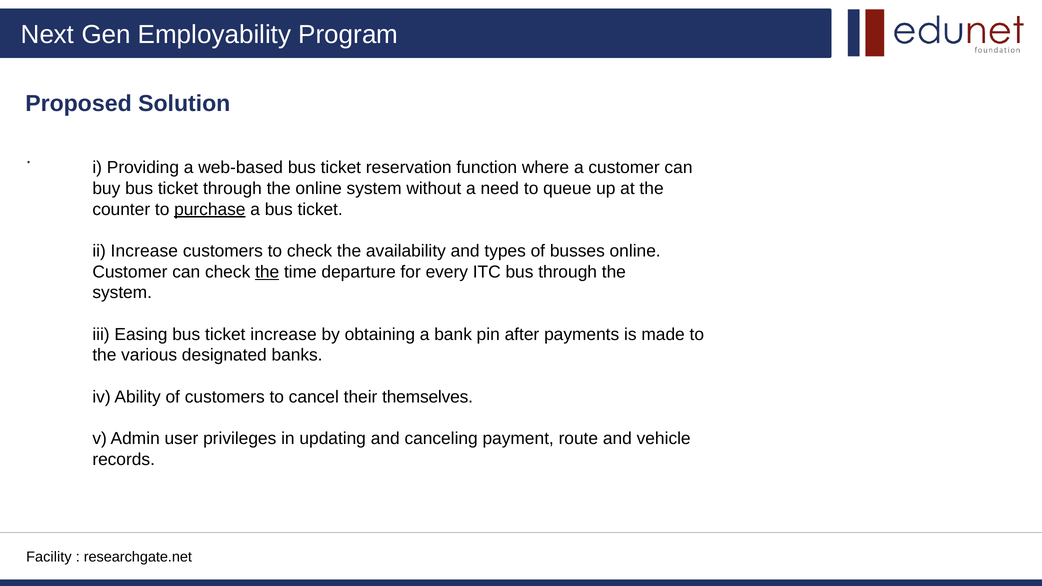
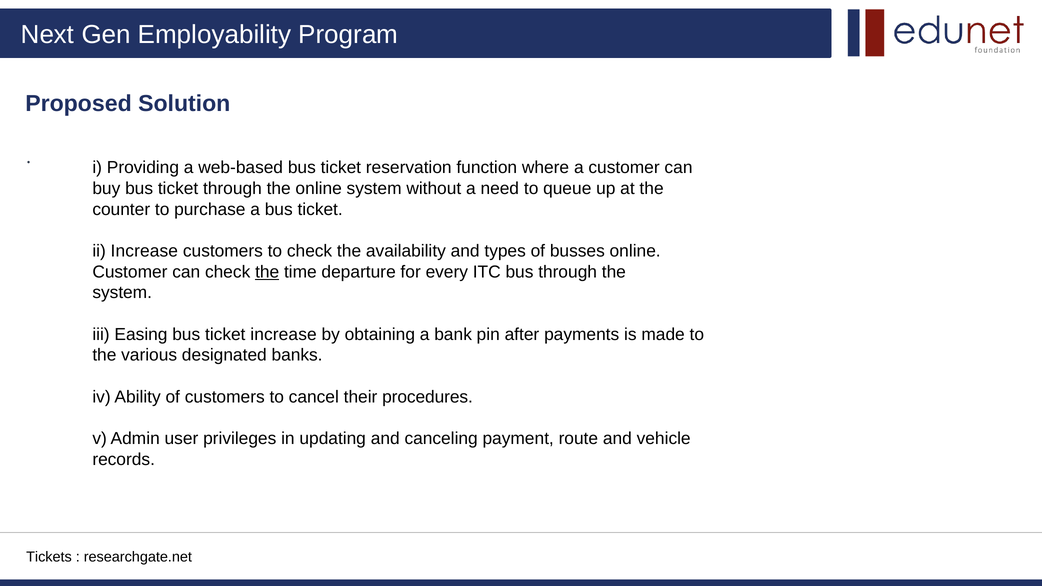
purchase underline: present -> none (210, 209)
themselves: themselves -> procedures (428, 397)
Facility: Facility -> Tickets (49, 557)
